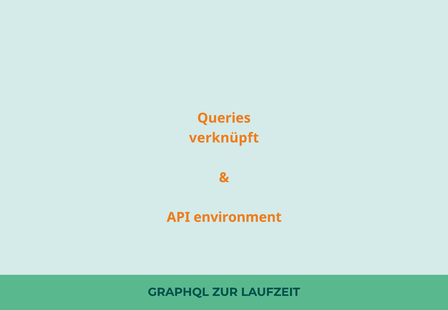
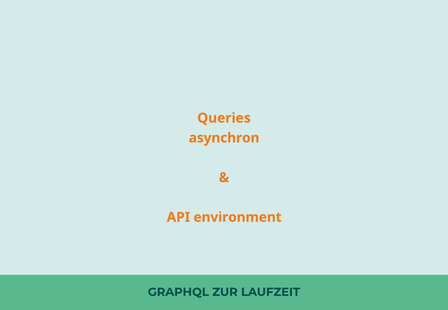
verknüpft: verknüpft -> asynchron (224, 138)
